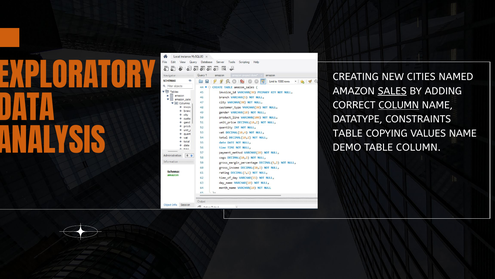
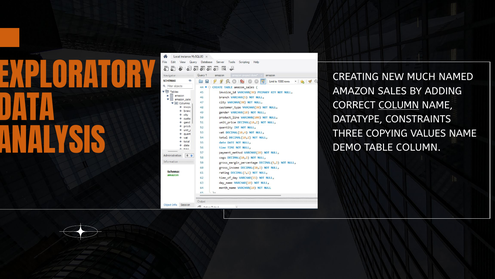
CITIES: CITIES -> MUCH (421, 77)
SALES underline: present -> none (392, 91)
TABLE: TABLE -> THREE (348, 133)
